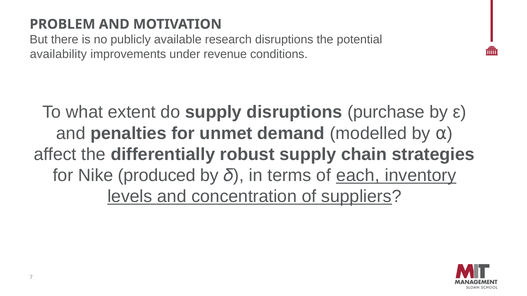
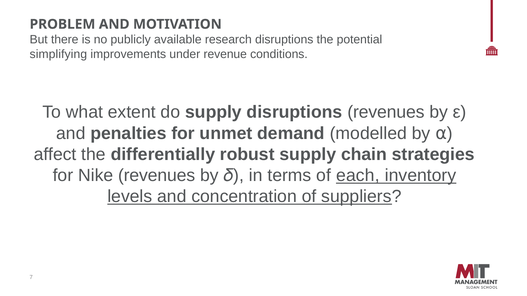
availability: availability -> simplifying (58, 54)
disruptions purchase: purchase -> revenues (386, 112)
Nike produced: produced -> revenues (157, 176)
